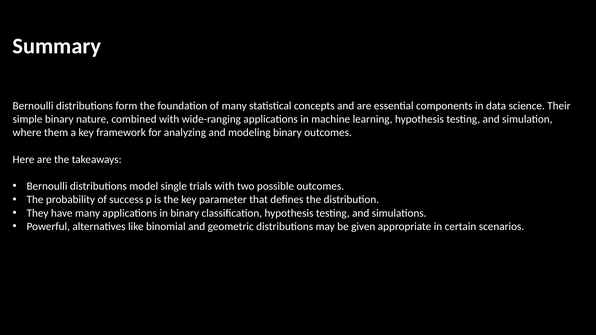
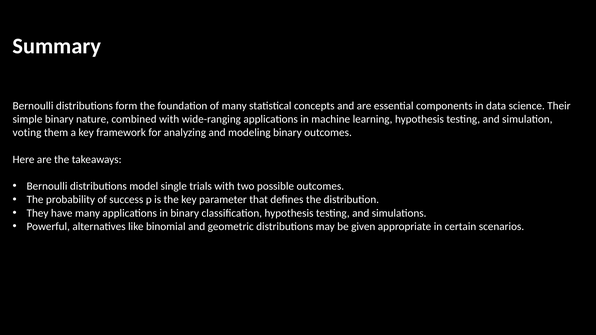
where: where -> voting (27, 133)
